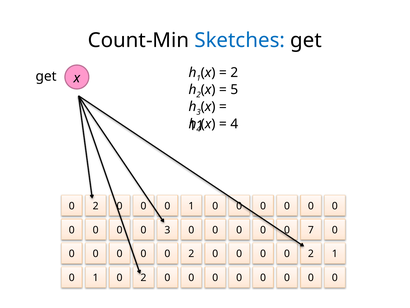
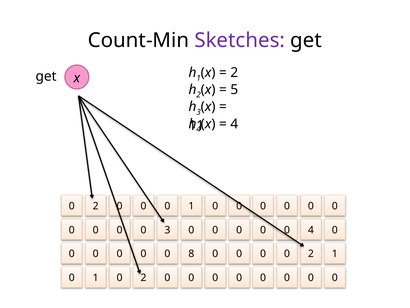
Sketches colour: blue -> purple (240, 40)
7: 7 -> 4 (311, 230)
2: 2 -> 8 (191, 254)
